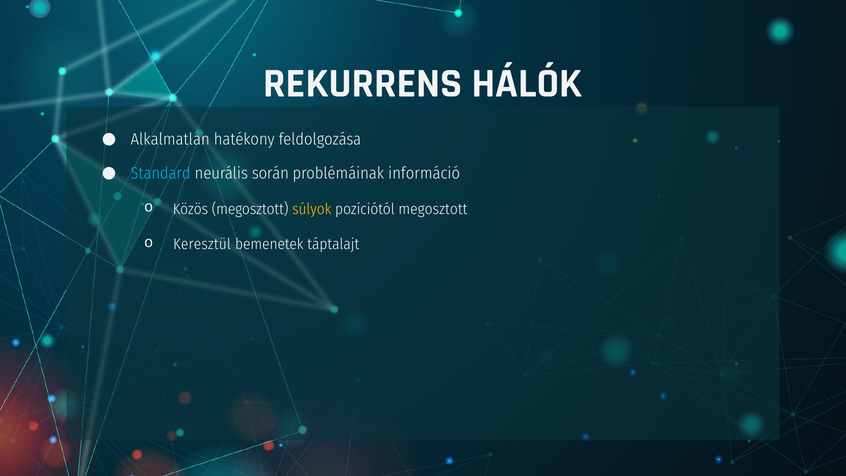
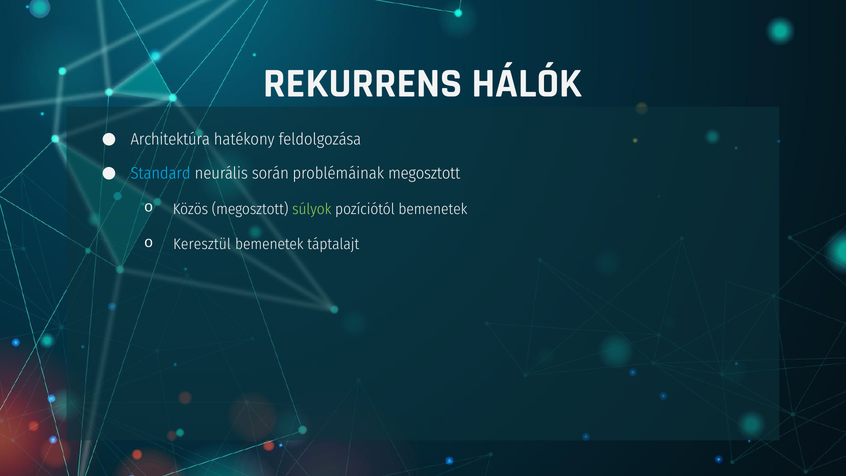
Alkalmatlan: Alkalmatlan -> Architektúra (170, 139)
problémáinak információ: információ -> megosztott (424, 173)
súlyok colour: yellow -> light green (312, 209)
pozíciótól megosztott: megosztott -> bemenetek (433, 209)
